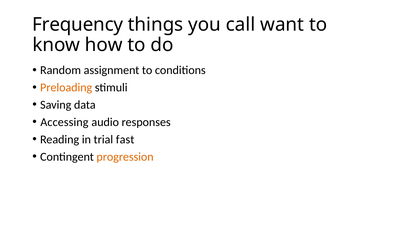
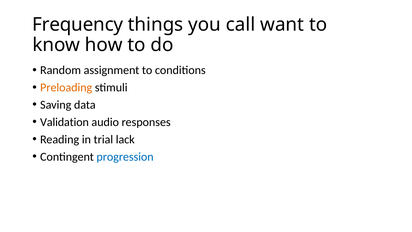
Accessing: Accessing -> Validation (65, 122)
fast: fast -> lack (125, 139)
progression colour: orange -> blue (125, 157)
